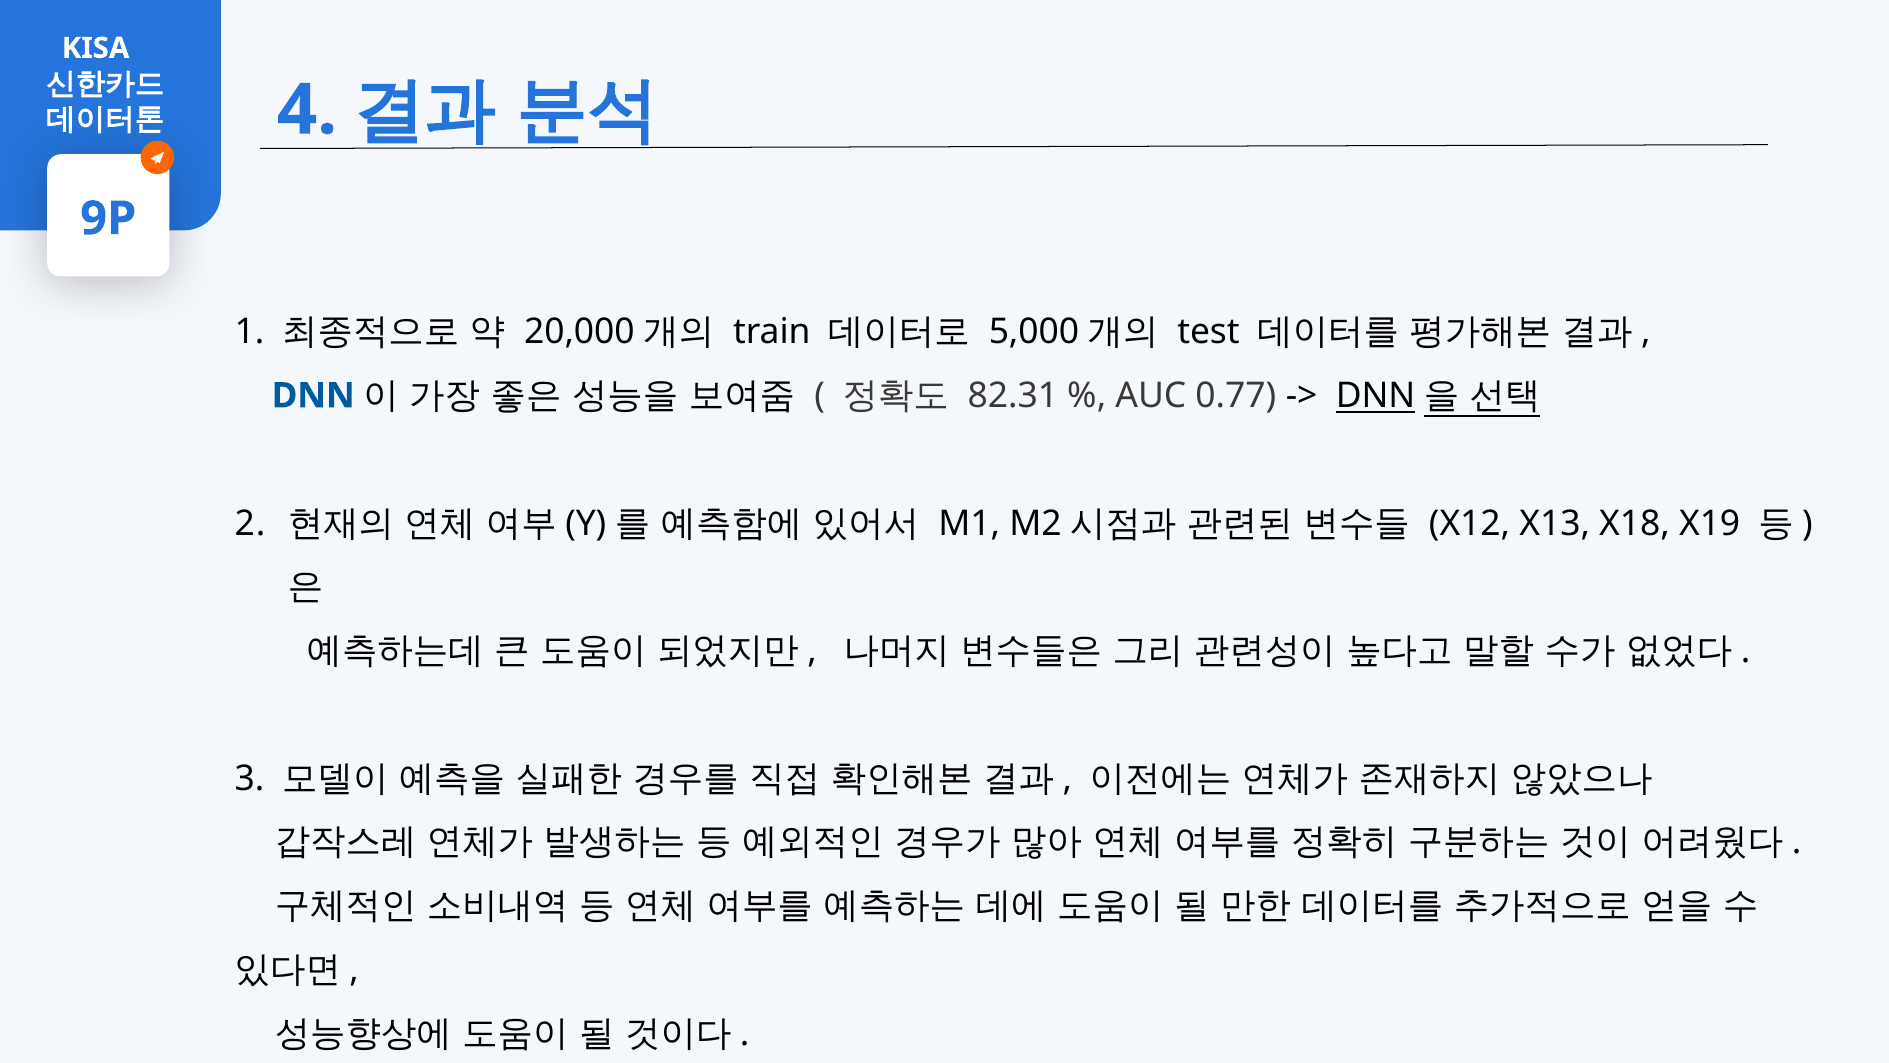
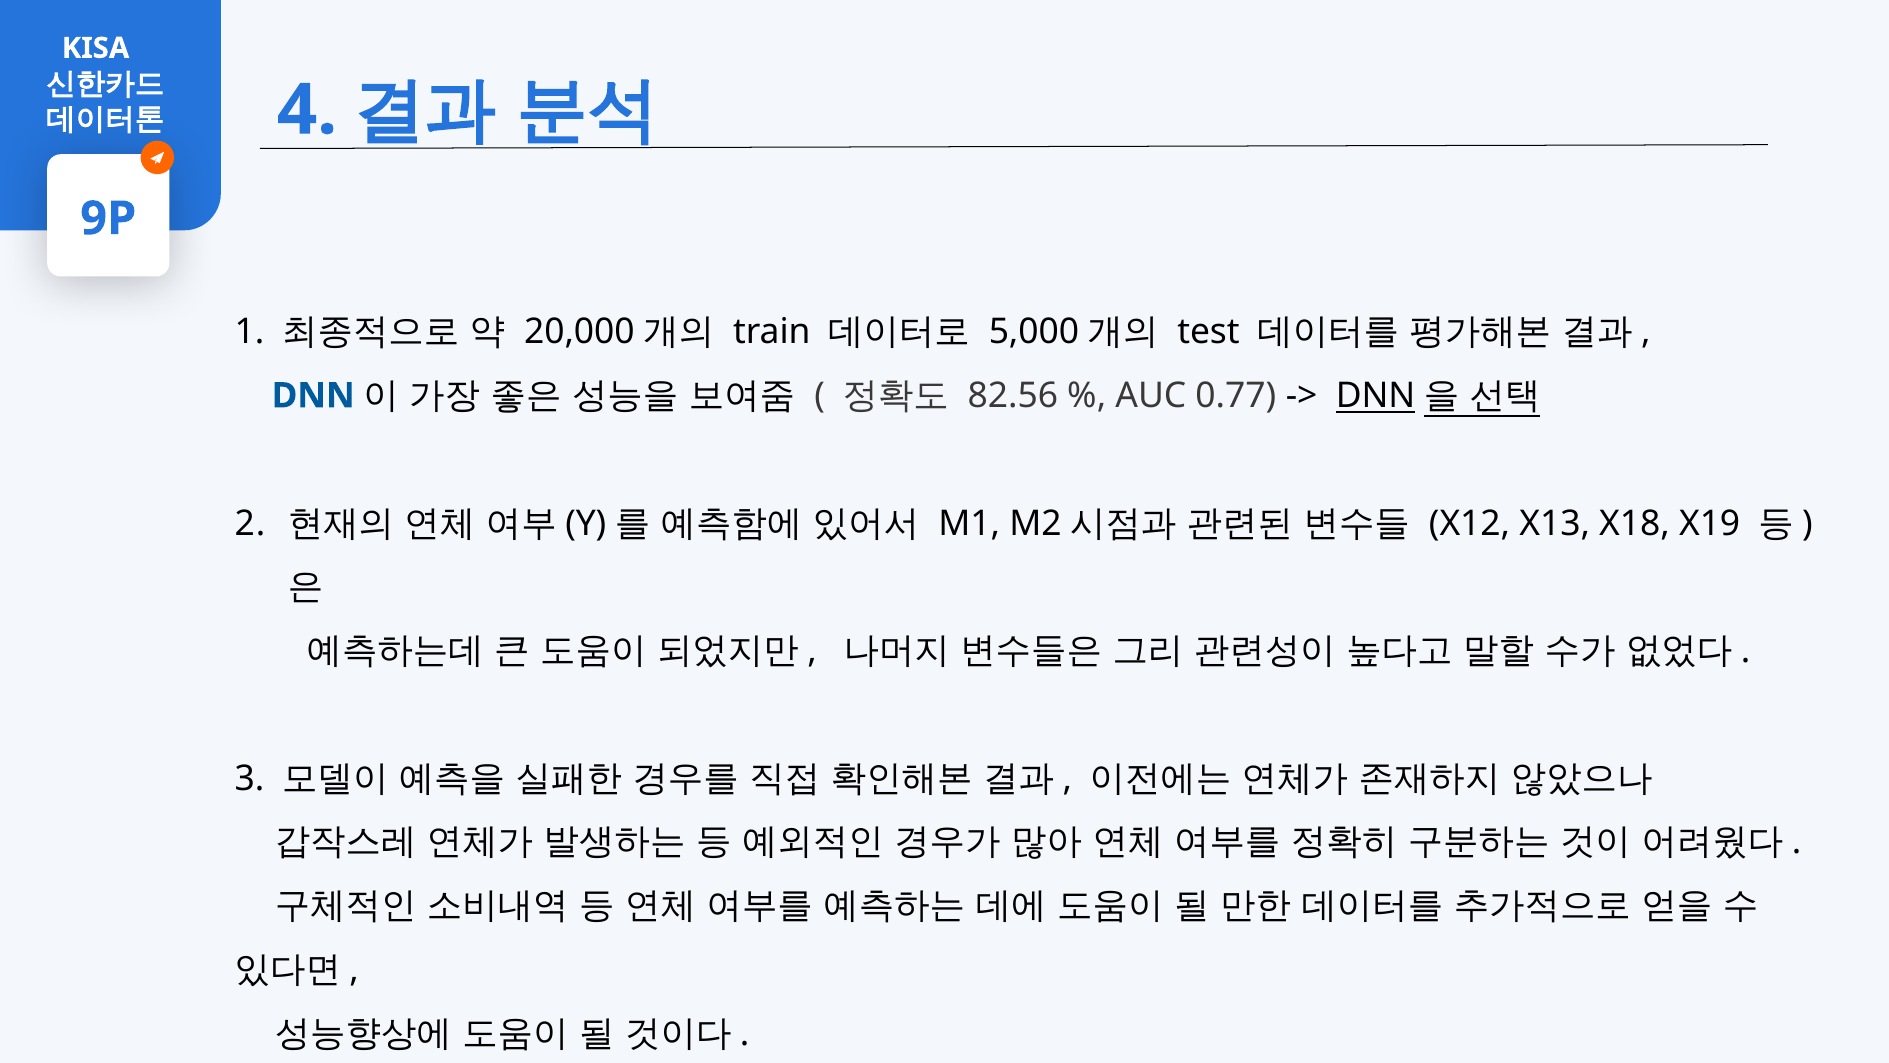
82.31: 82.31 -> 82.56 (1013, 396)
